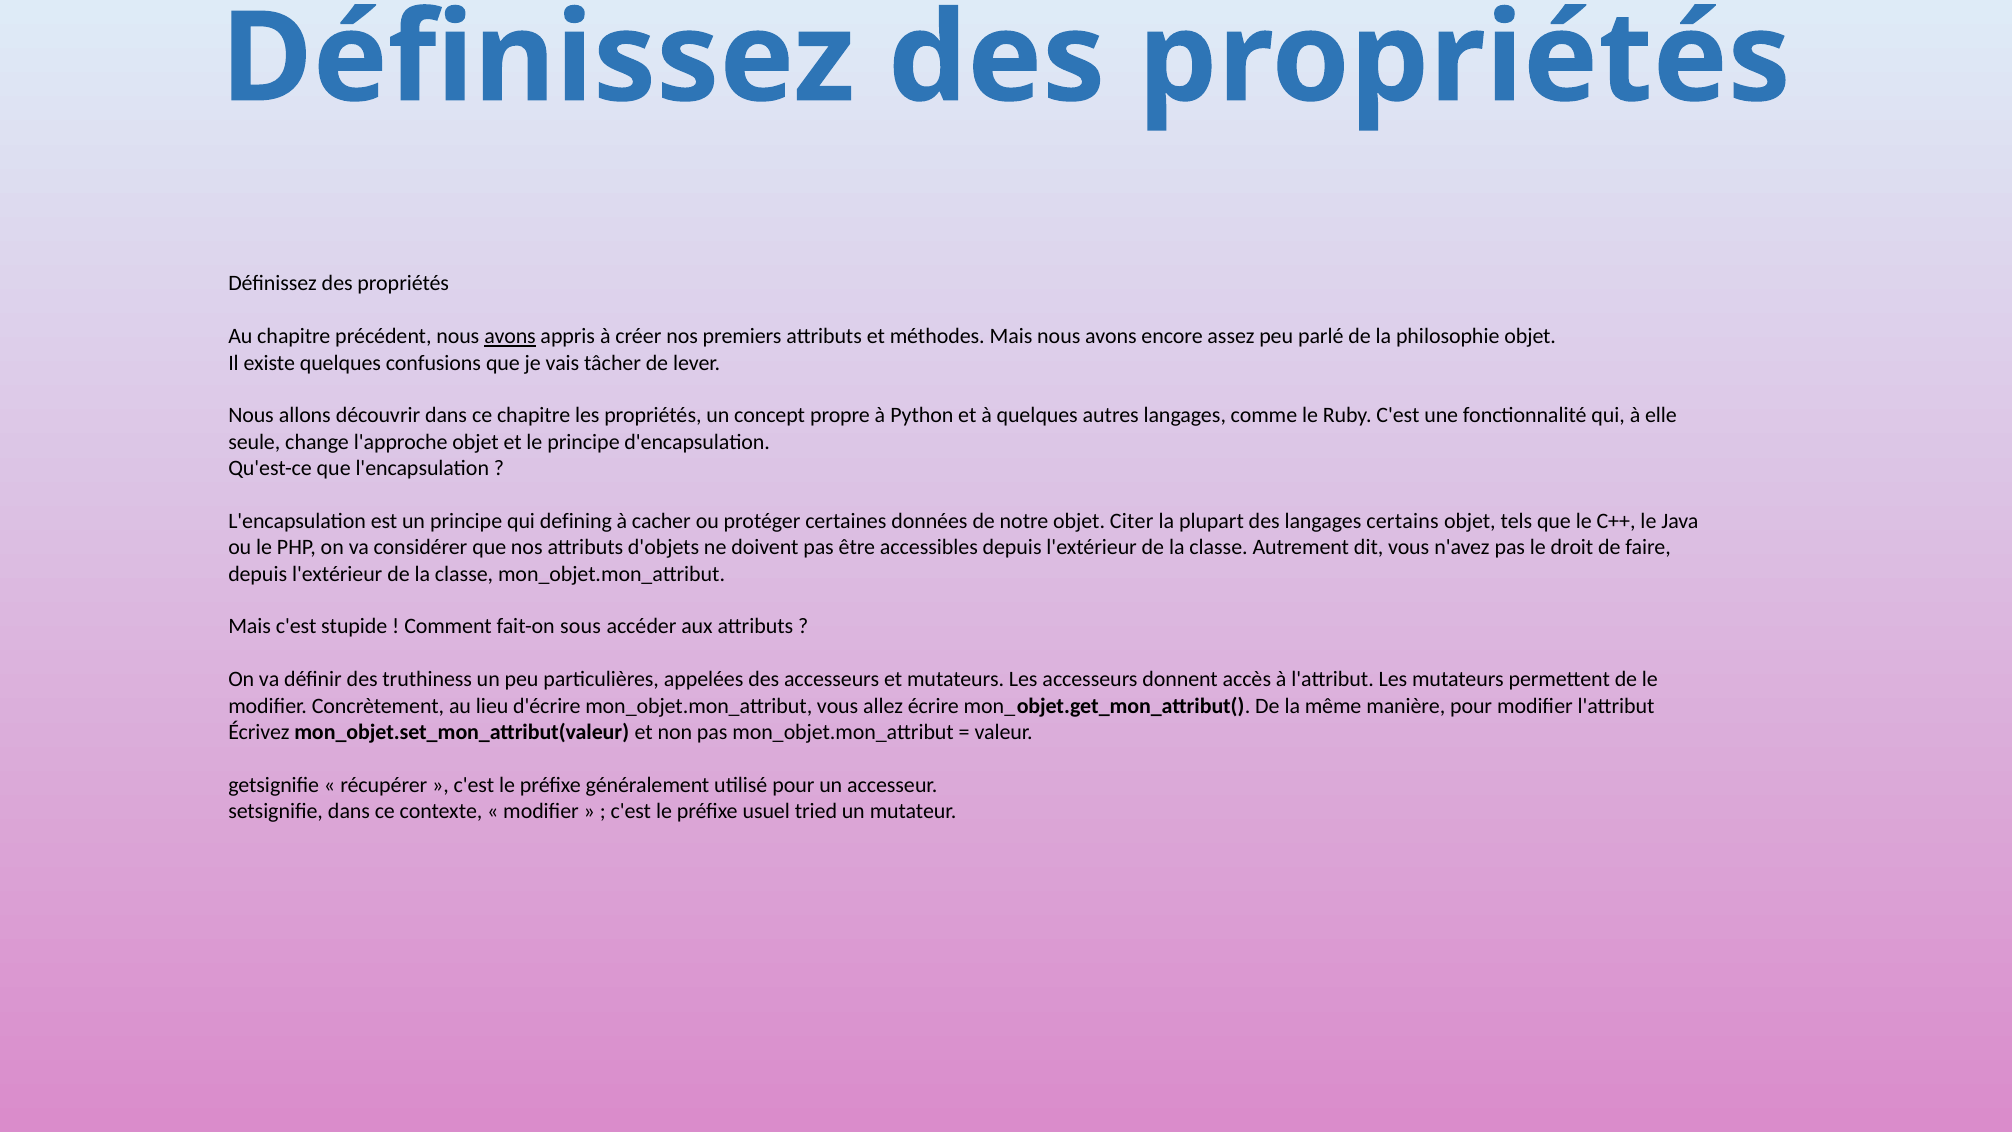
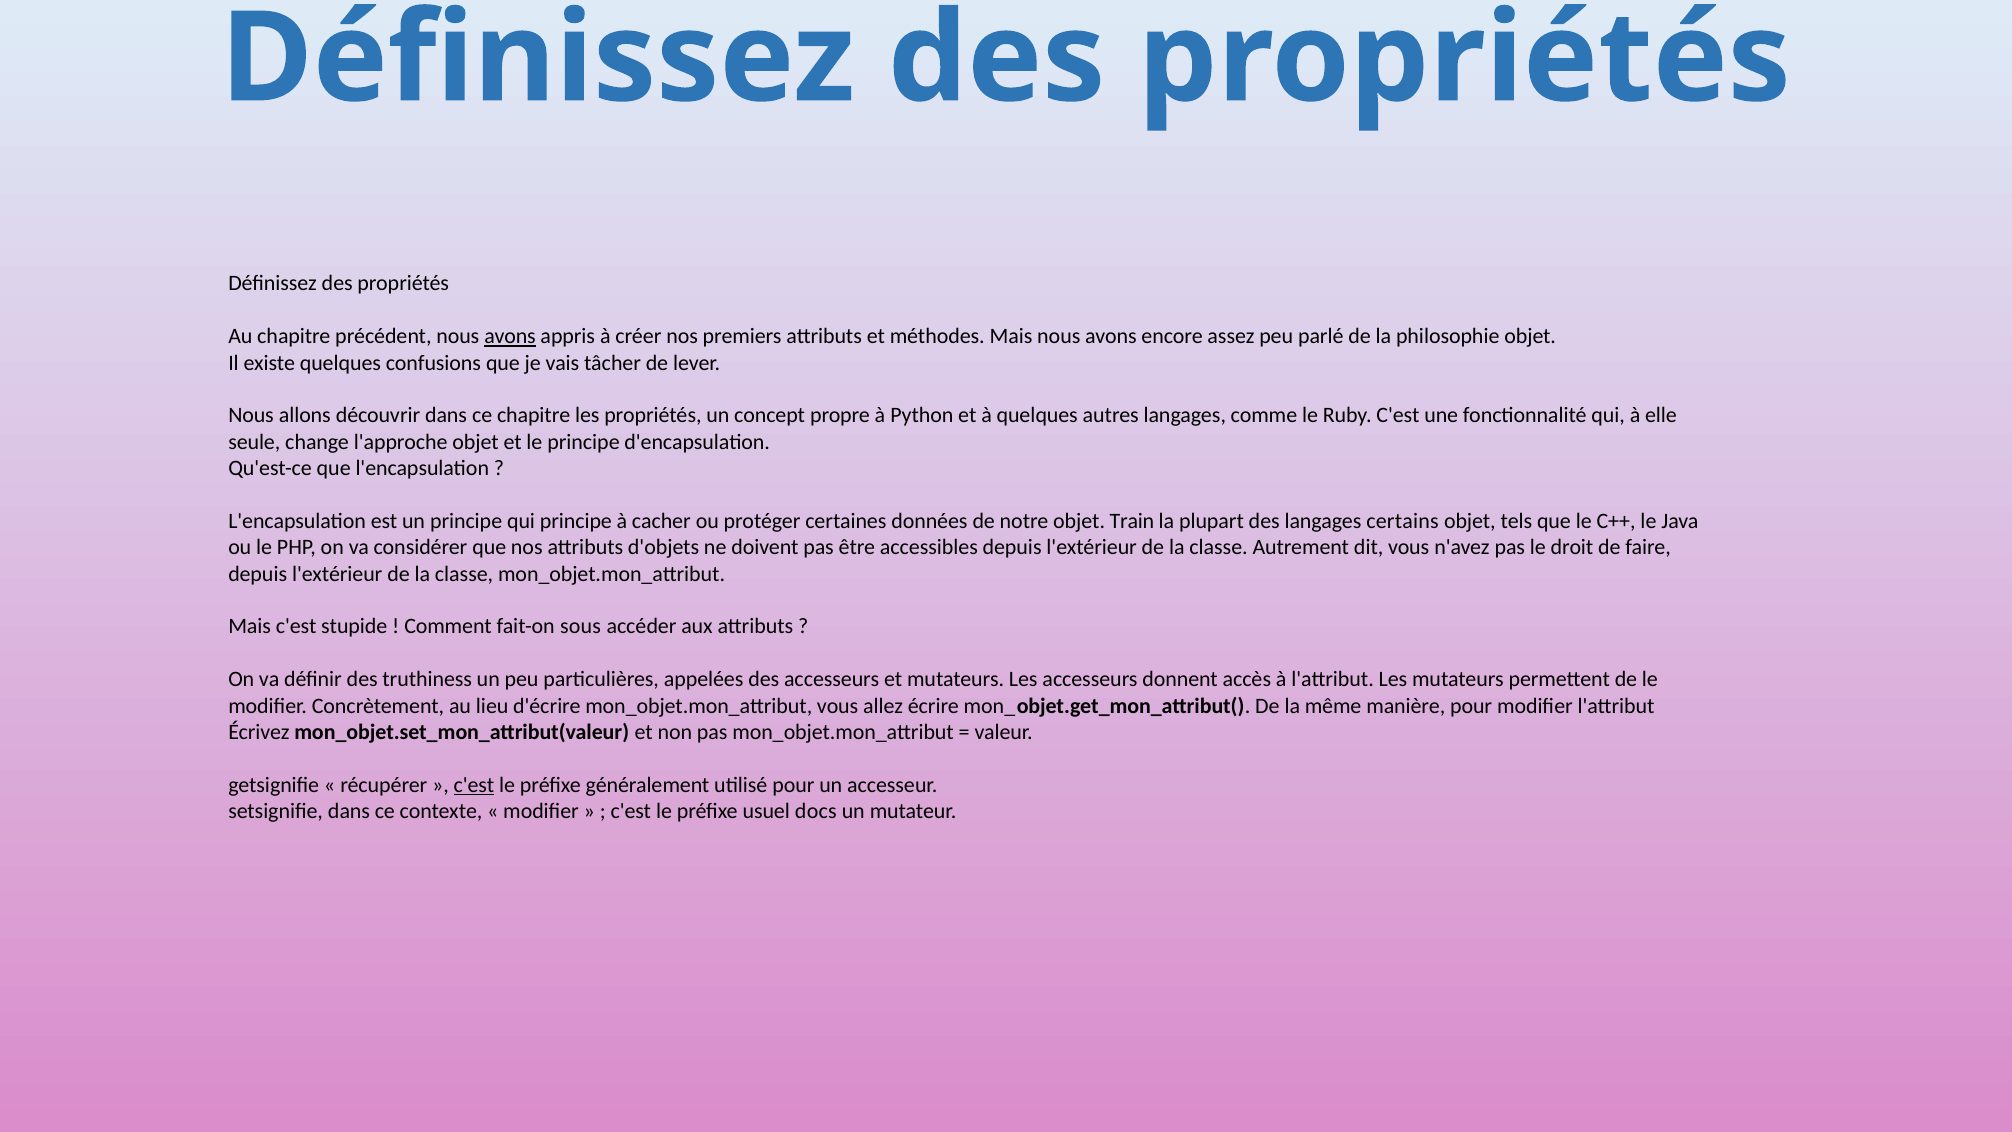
qui defining: defining -> principe (576, 521)
Citer: Citer -> Train (1132, 521)
c'est underline: none -> present (474, 785)
tried: tried -> docs (816, 811)
